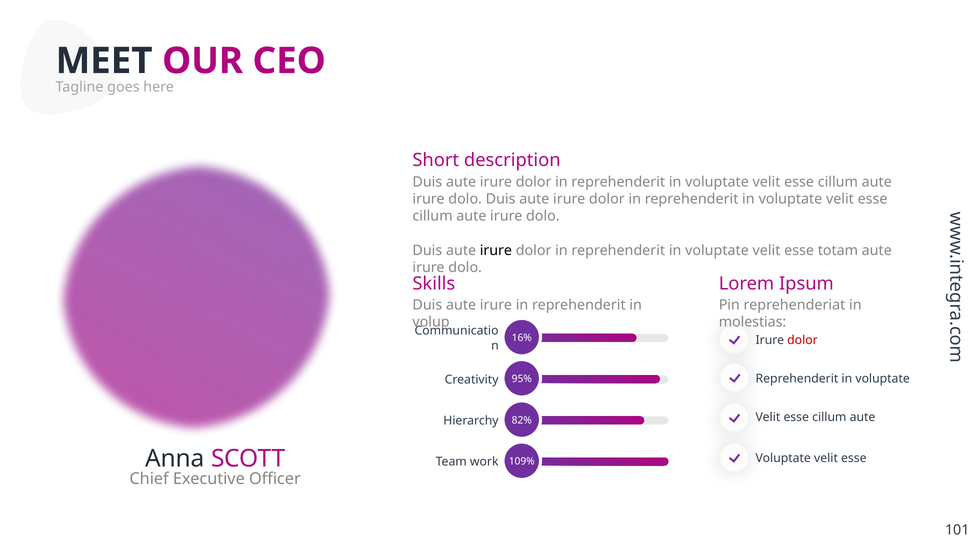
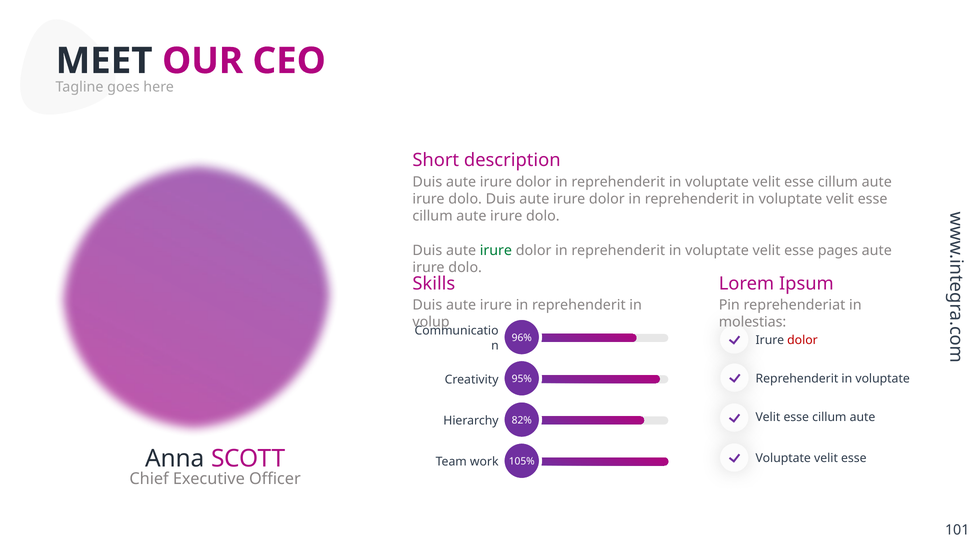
irure colour: black -> green (496, 251)
totam: totam -> pages (838, 251)
16%: 16% -> 96% (522, 338)
109%: 109% -> 105% (522, 462)
